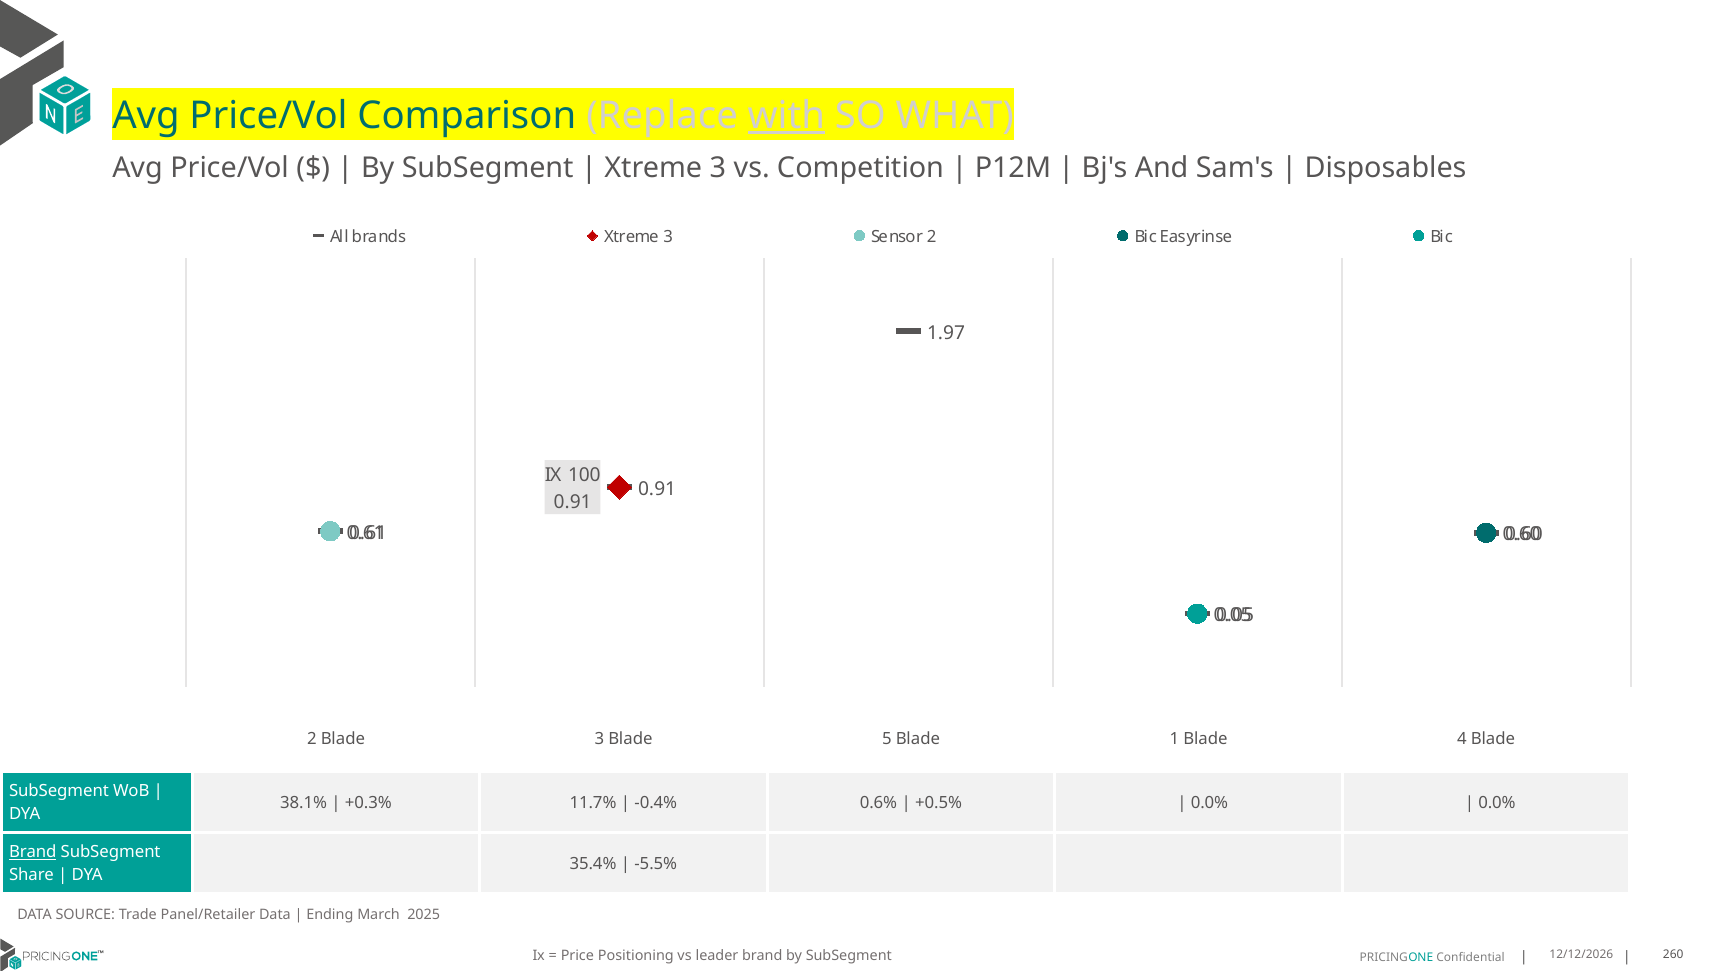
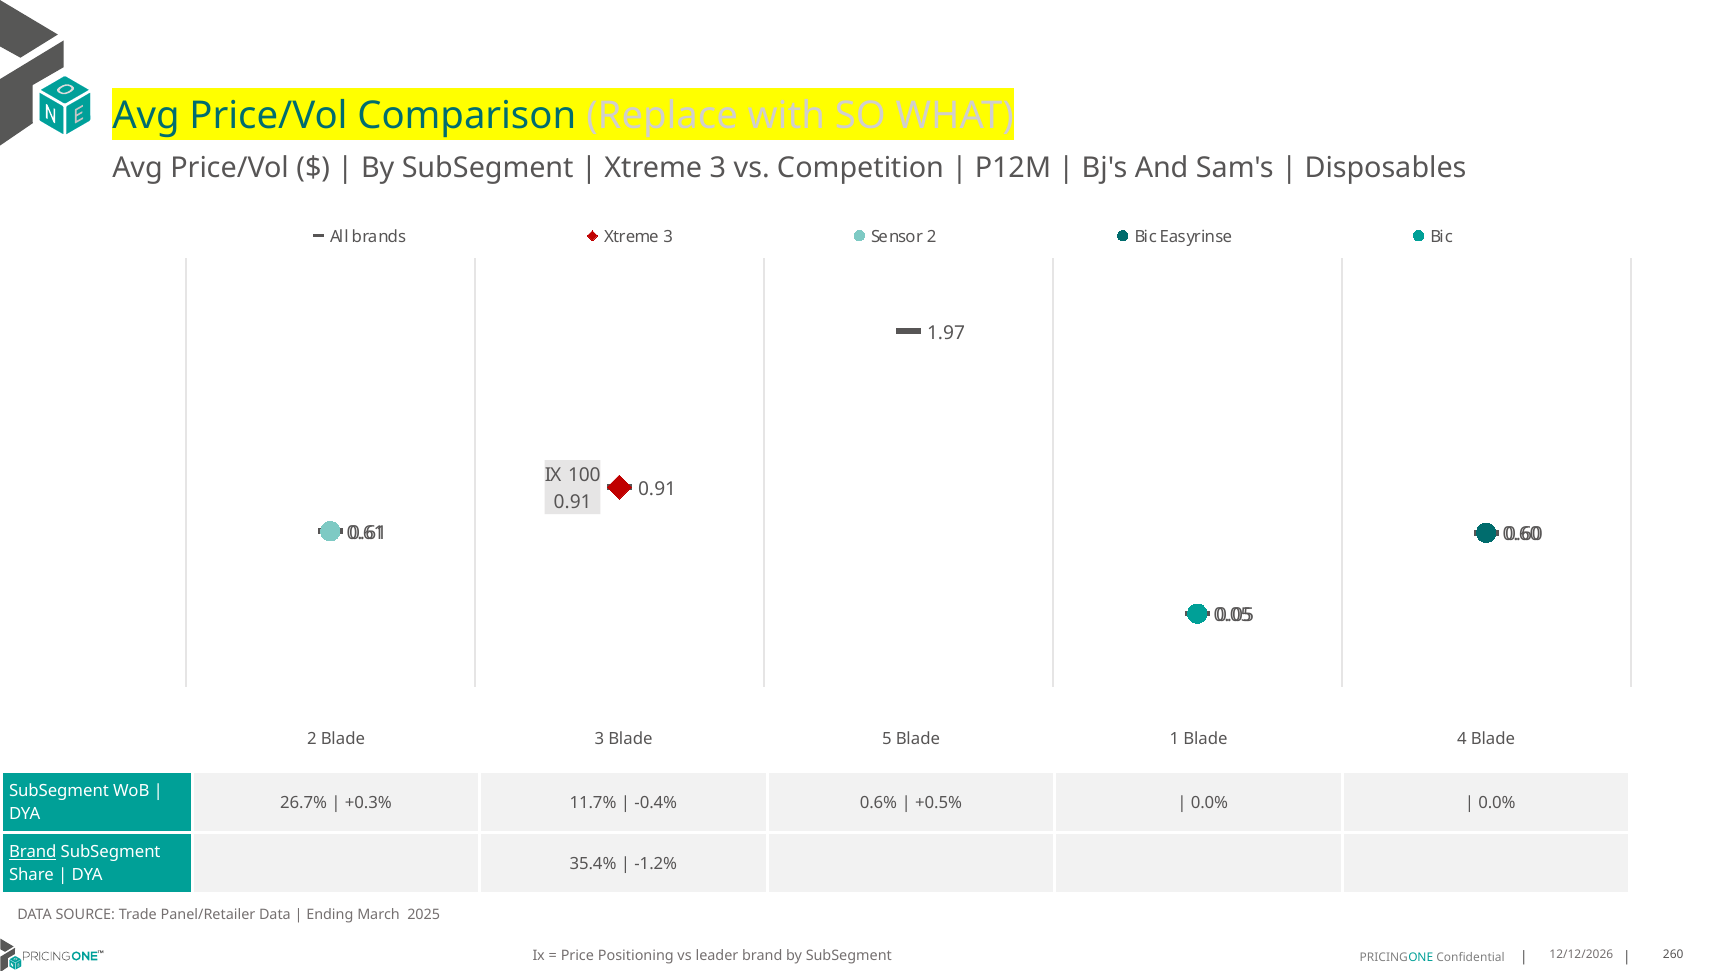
with underline: present -> none (786, 116)
38.1%: 38.1% -> 26.7% (304, 802)
-5.5%: -5.5% -> -1.2% (656, 864)
